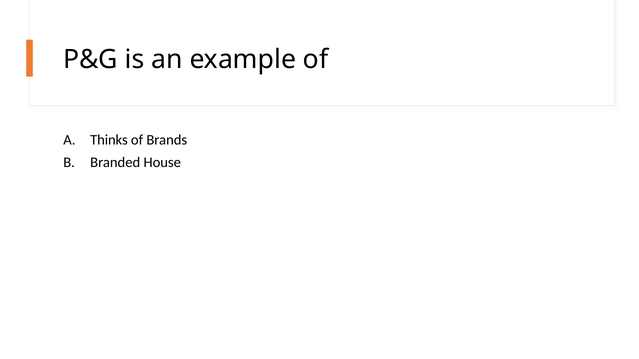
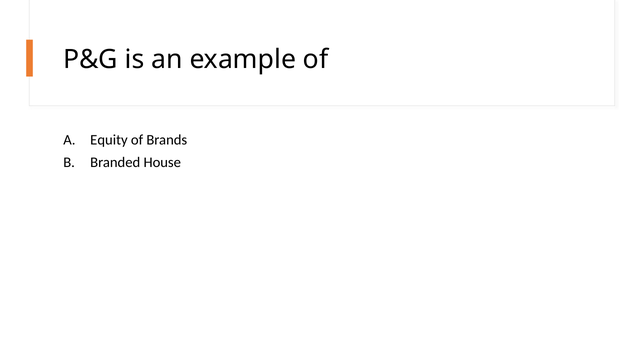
Thinks: Thinks -> Equity (109, 140)
